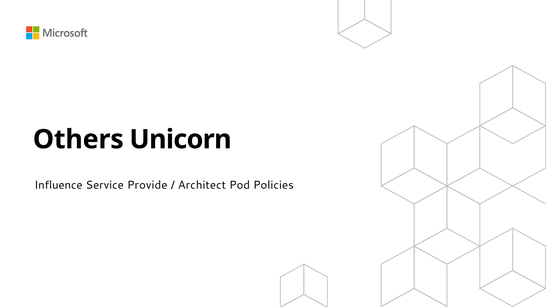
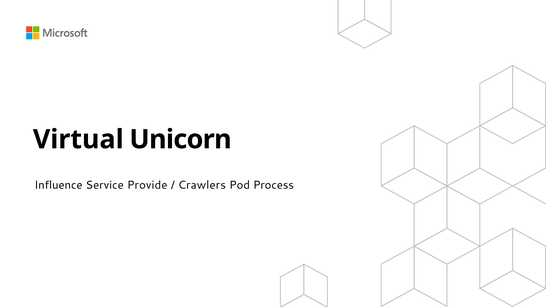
Others: Others -> Virtual (78, 139)
Architect: Architect -> Crawlers (202, 185)
Policies: Policies -> Process (274, 185)
